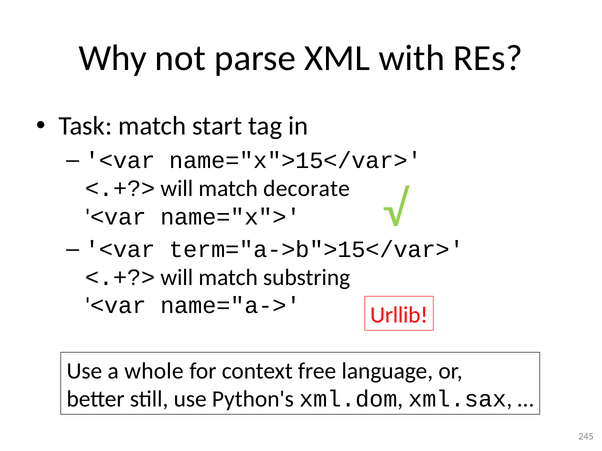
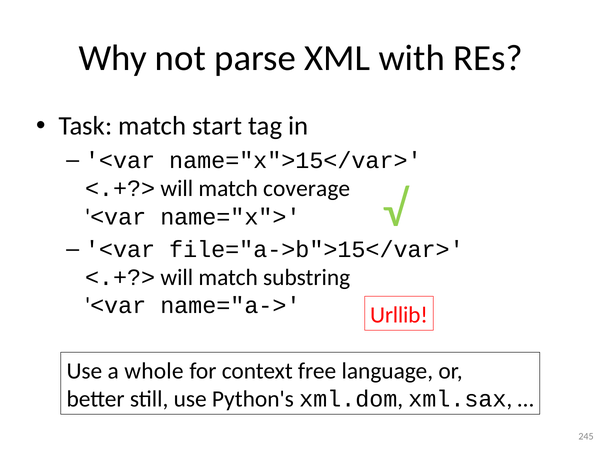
decorate: decorate -> coverage (307, 189)
term="a->b">15</var>: term="a->b">15</var> -> file="a->b">15</var> (316, 250)
